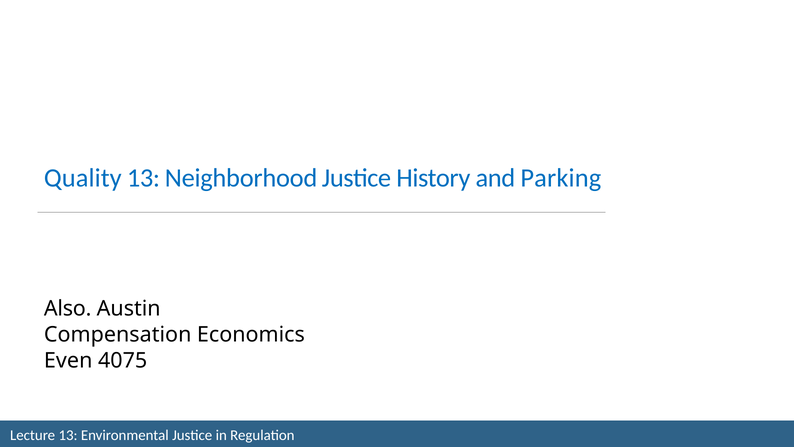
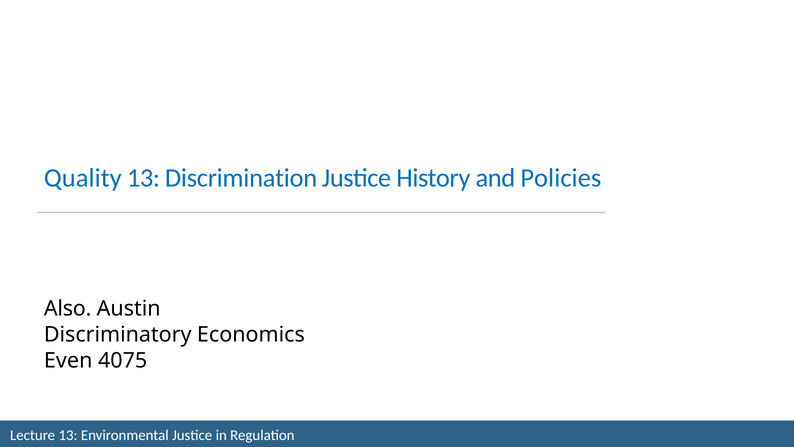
Neighborhood: Neighborhood -> Discrimination (241, 178)
Parking: Parking -> Policies (561, 178)
Compensation: Compensation -> Discriminatory (118, 334)
